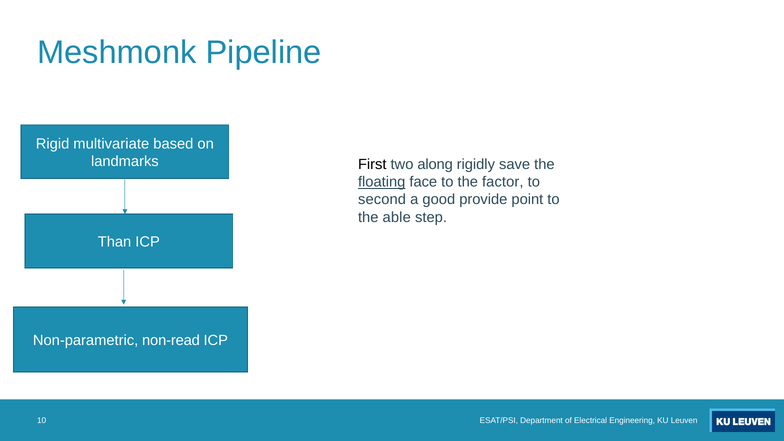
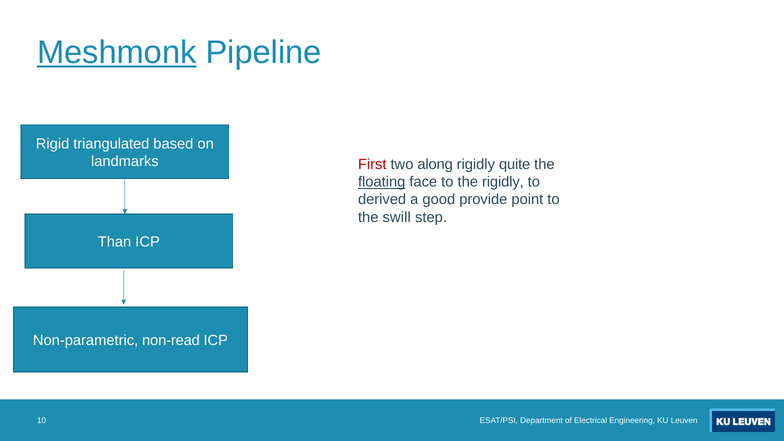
Meshmonk underline: none -> present (117, 53)
multivariate: multivariate -> triangulated (111, 144)
First colour: black -> red (372, 164)
save: save -> quite (515, 164)
the factor: factor -> rigidly (503, 182)
second: second -> derived (382, 200)
able: able -> swill (397, 217)
